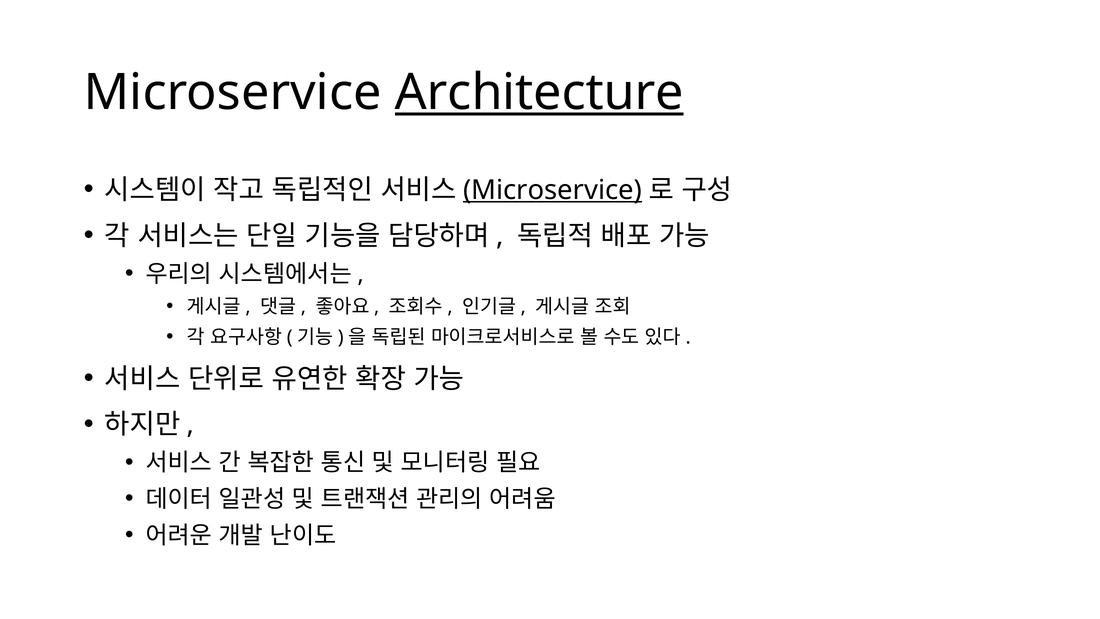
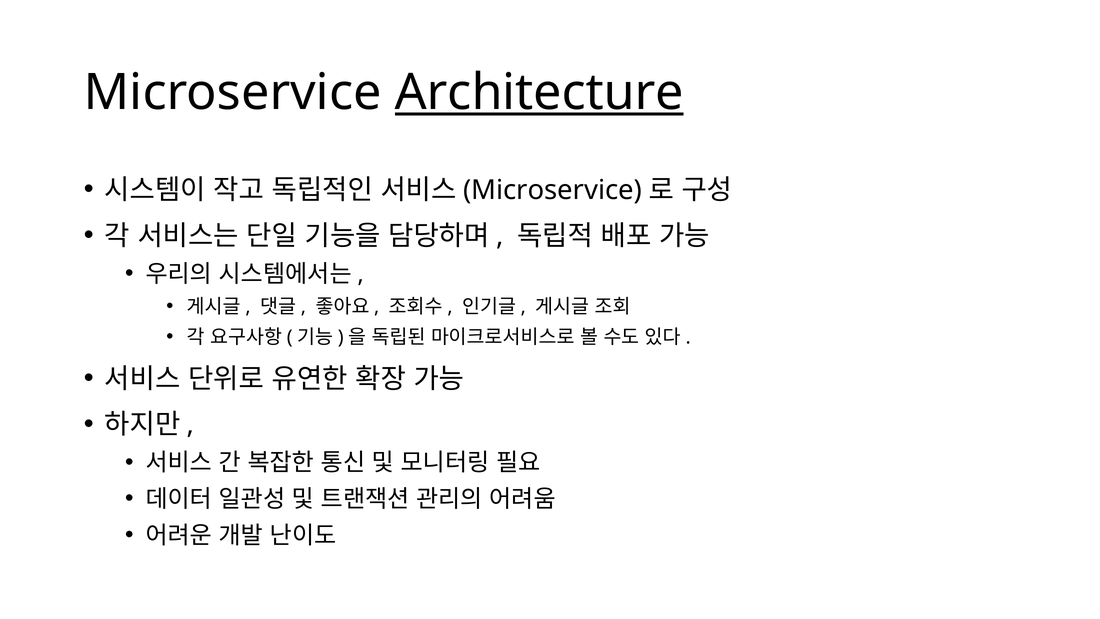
Microservice underline: present -> none (553, 190)
